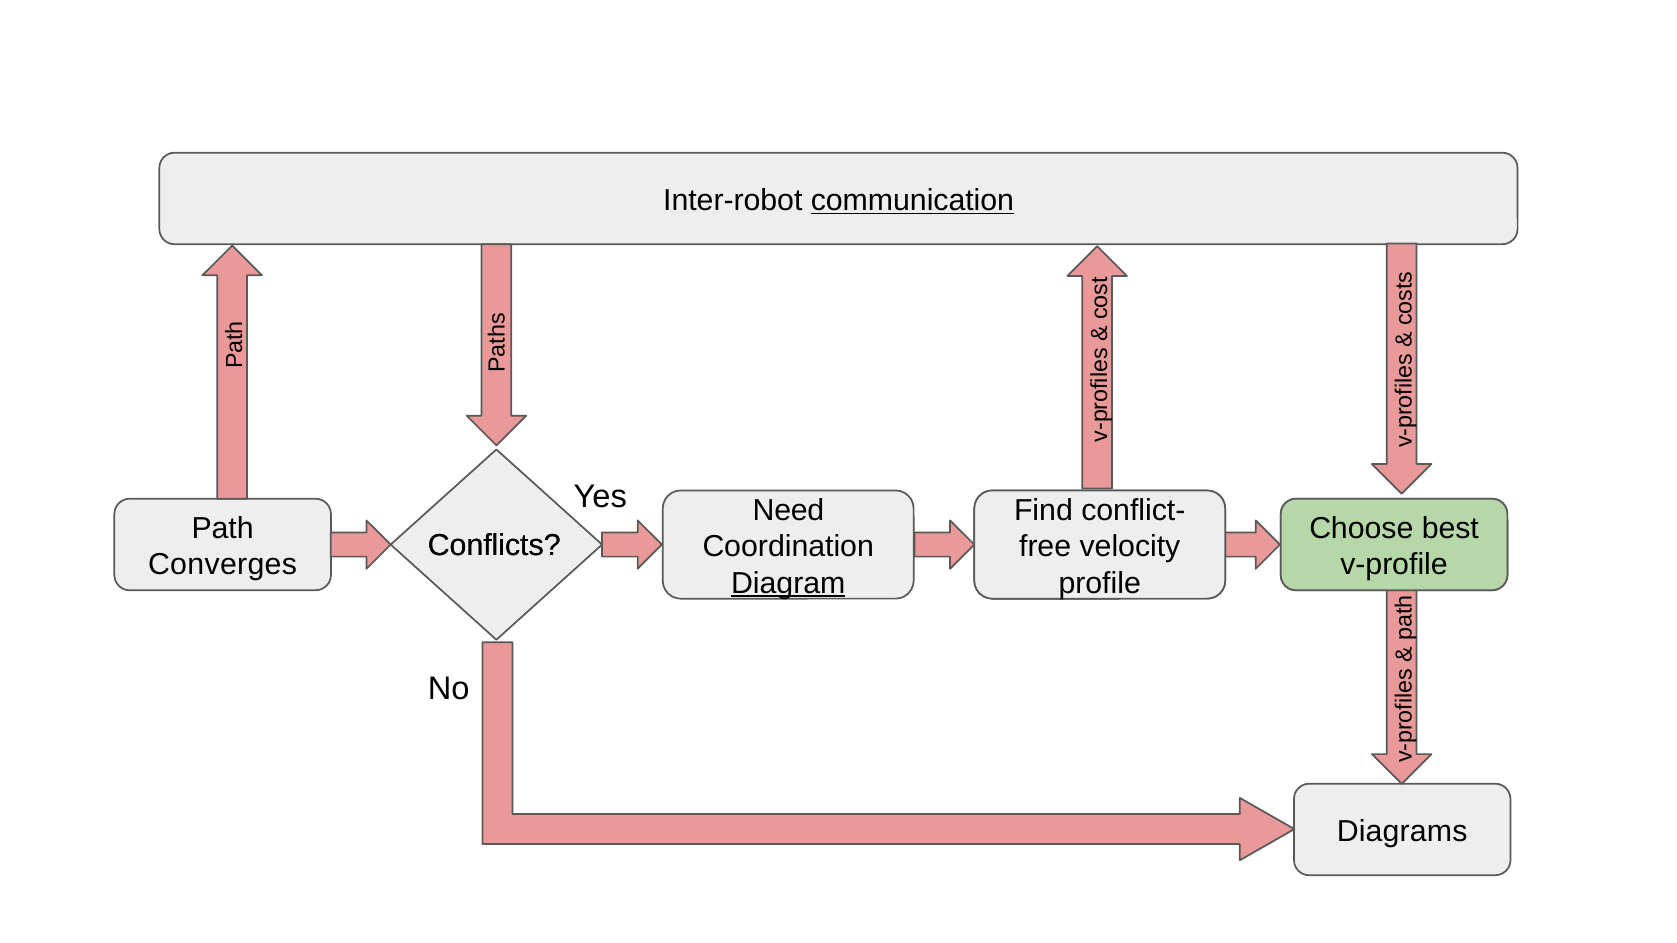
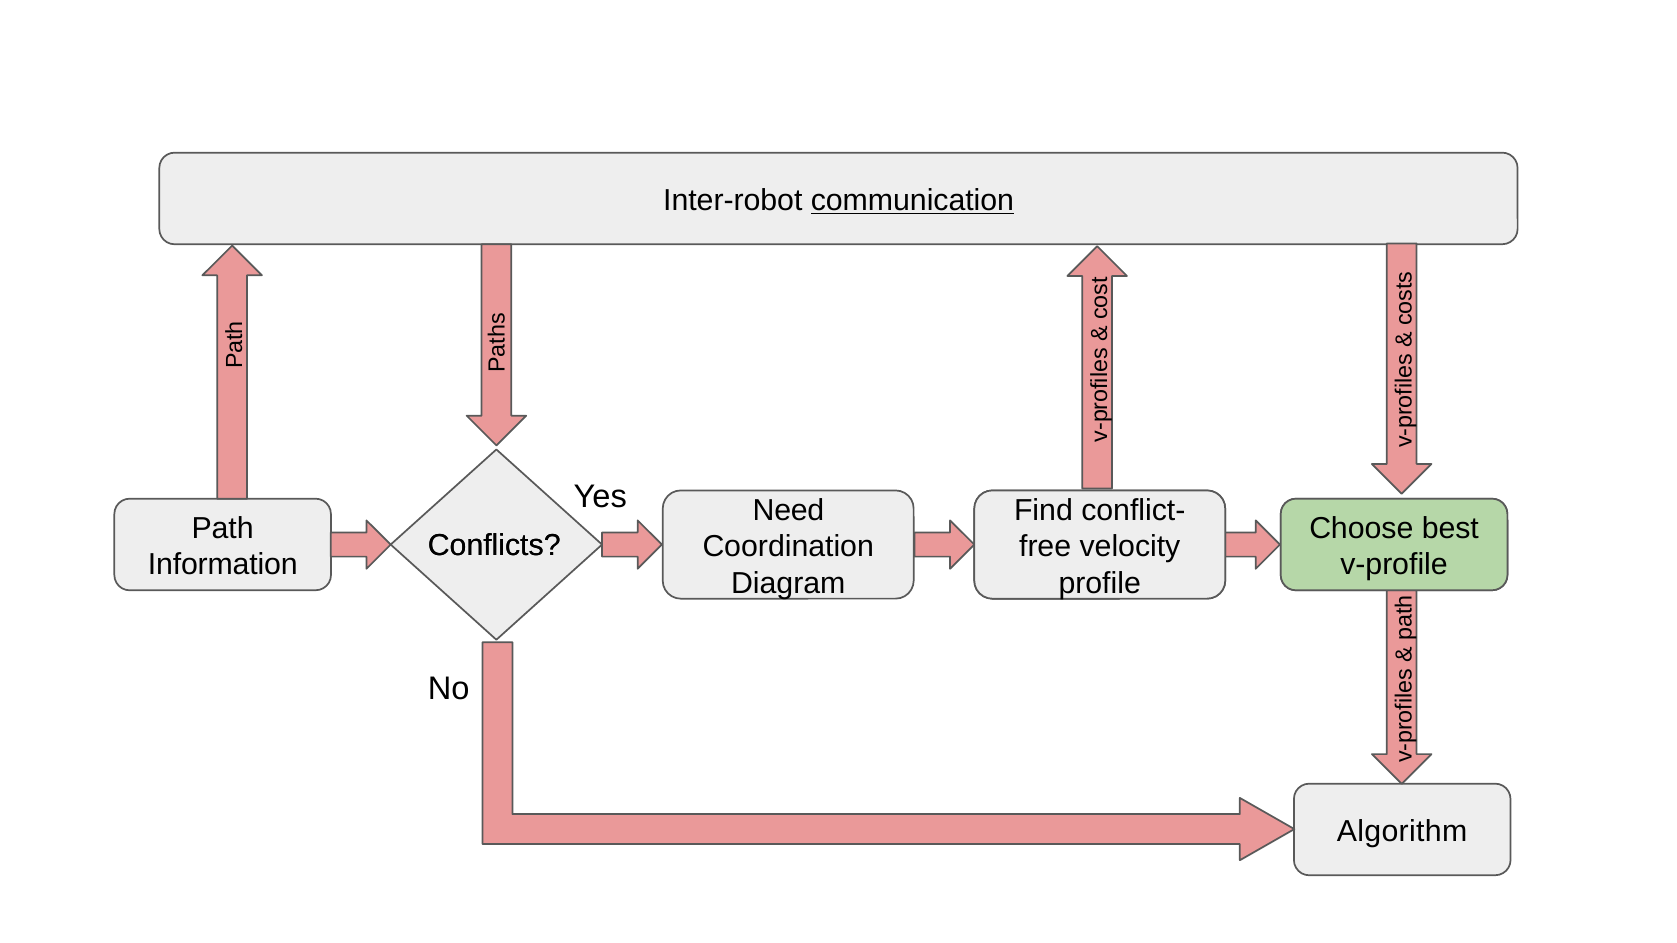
Converges: Converges -> Information (223, 565)
Diagram underline: present -> none (788, 583)
Diagrams: Diagrams -> Algorithm (1402, 832)
